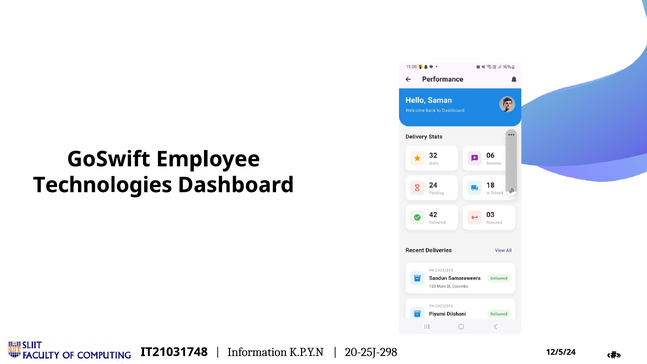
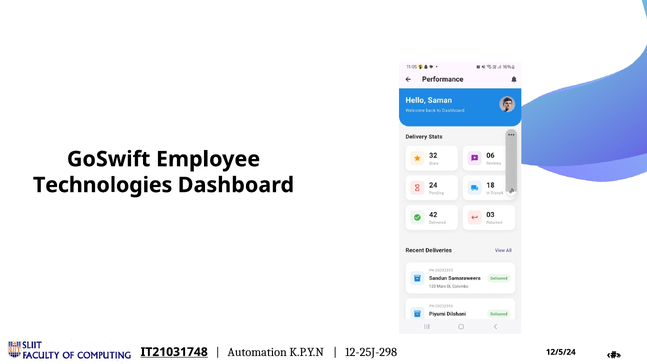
IT21031748 underline: none -> present (174, 352)
Information: Information -> Automation (257, 352)
20-25J-298: 20-25J-298 -> 12-25J-298 (371, 352)
